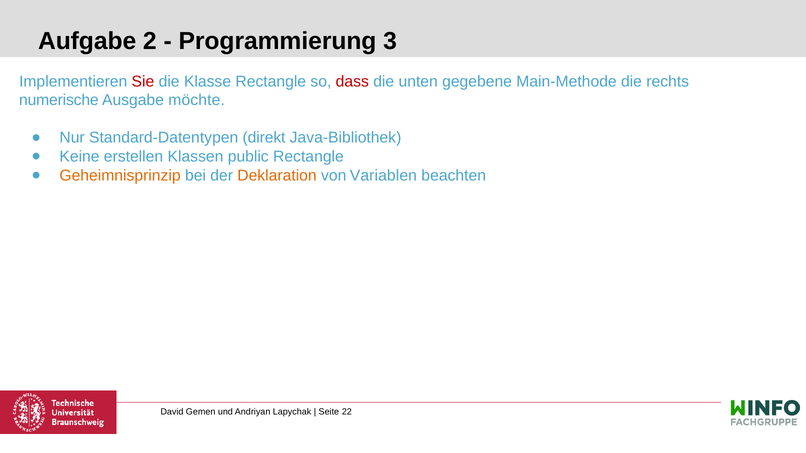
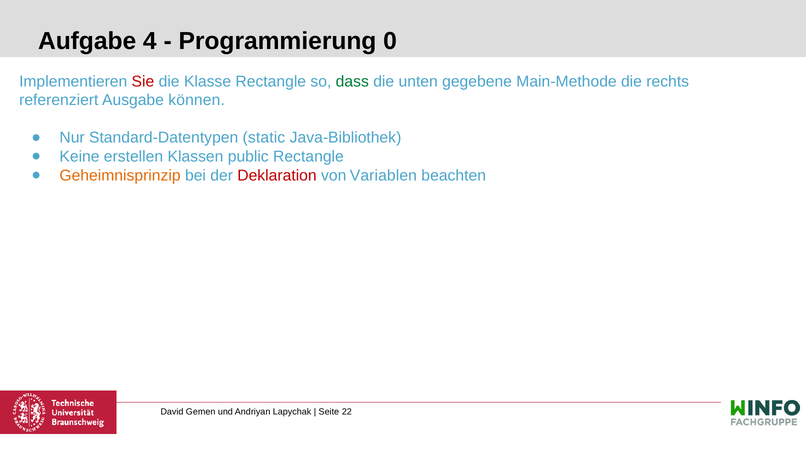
2: 2 -> 4 (150, 41)
3: 3 -> 0 (390, 41)
dass colour: red -> green (352, 81)
numerische: numerische -> referenziert (59, 100)
möchte: möchte -> können (197, 100)
direkt: direkt -> static (264, 138)
Deklaration colour: orange -> red (277, 176)
